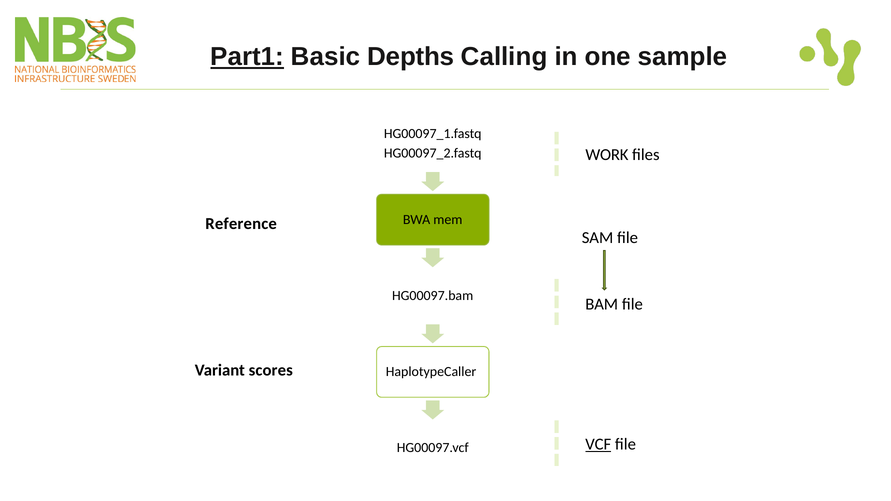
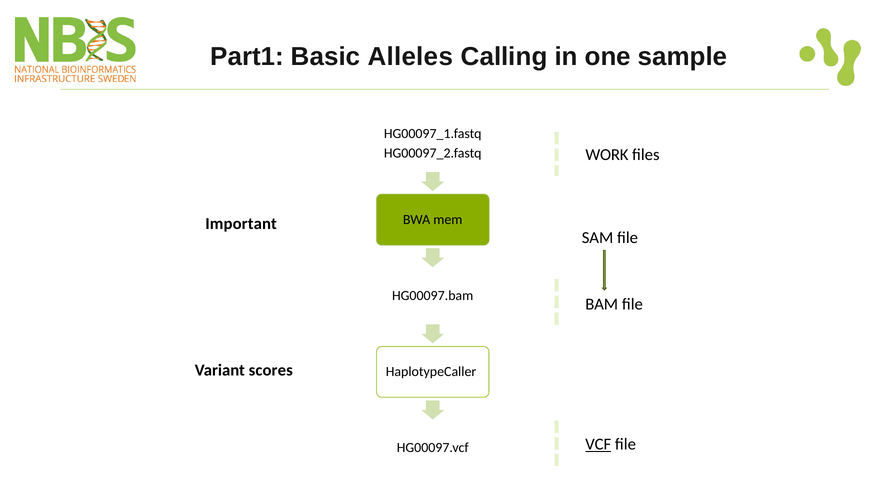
Part1 underline: present -> none (247, 57)
Depths: Depths -> Alleles (410, 57)
Reference: Reference -> Important (241, 224)
